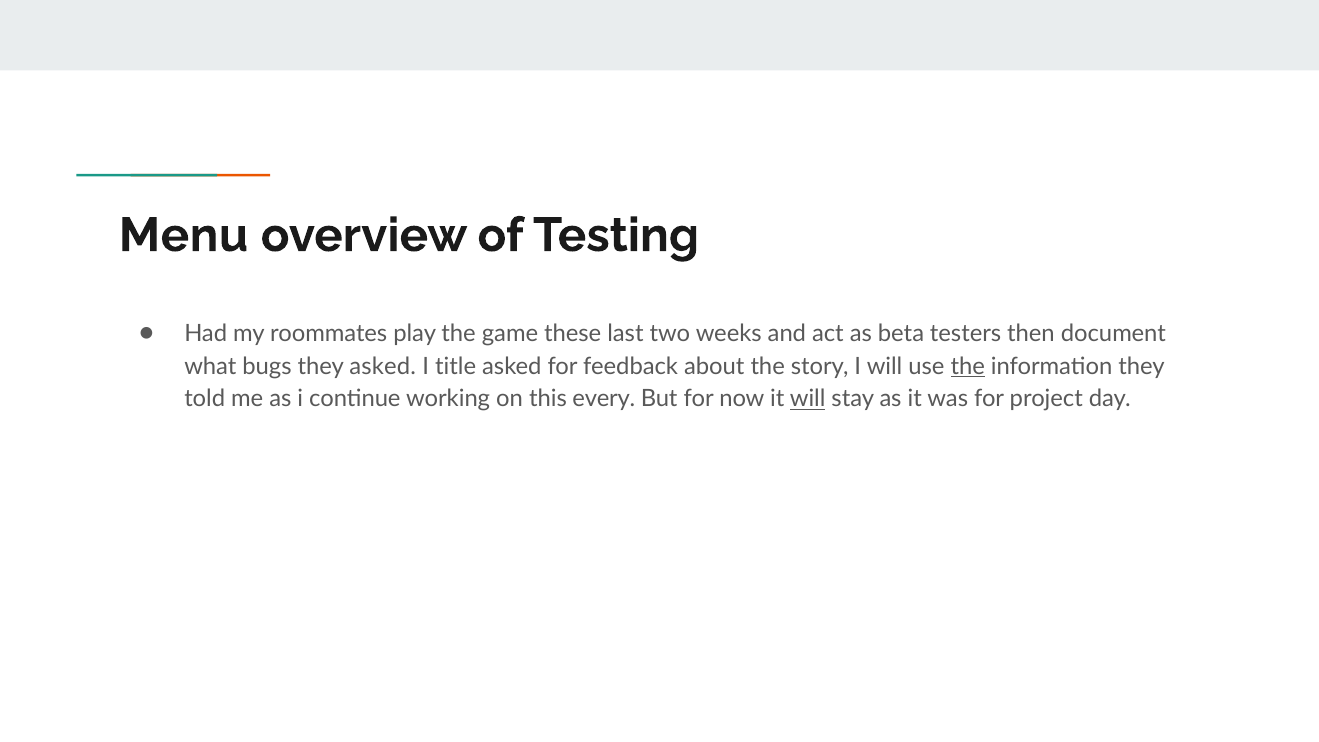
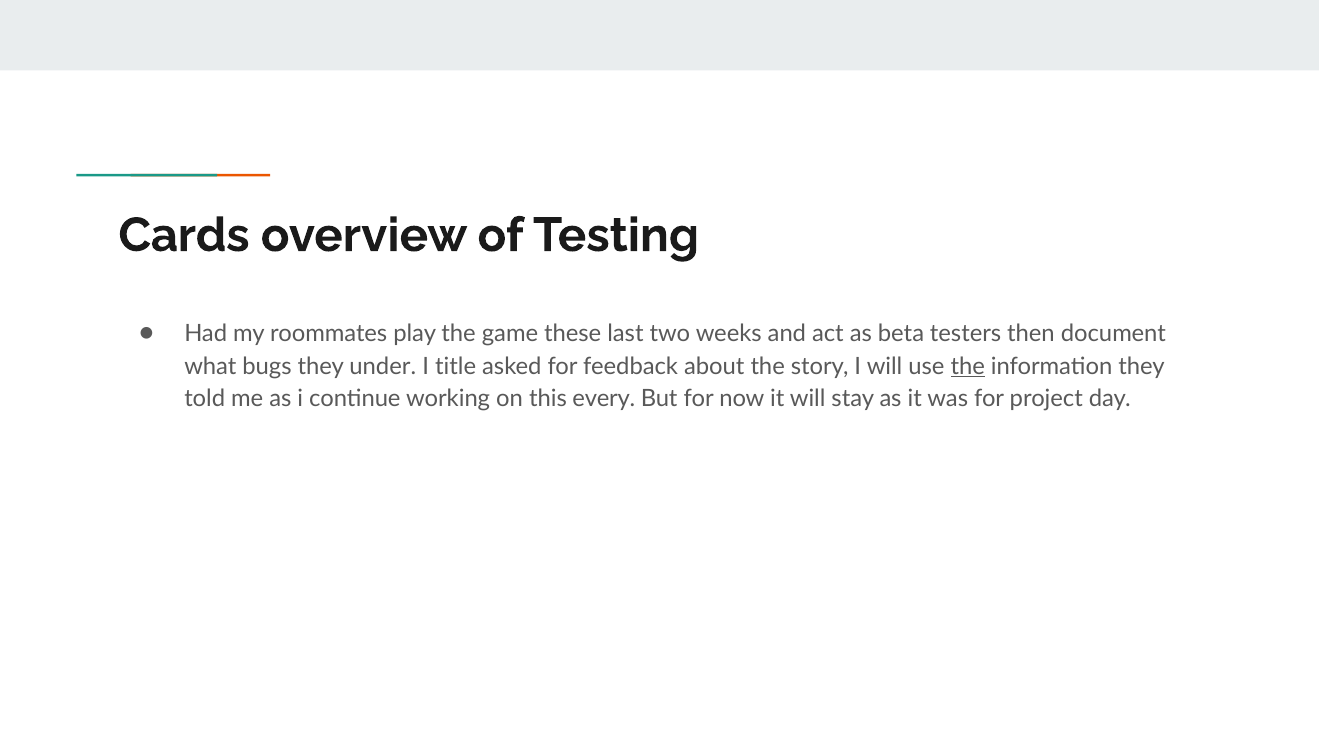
Menu: Menu -> Cards (184, 235)
they asked: asked -> under (383, 366)
will underline: present -> none (808, 399)
